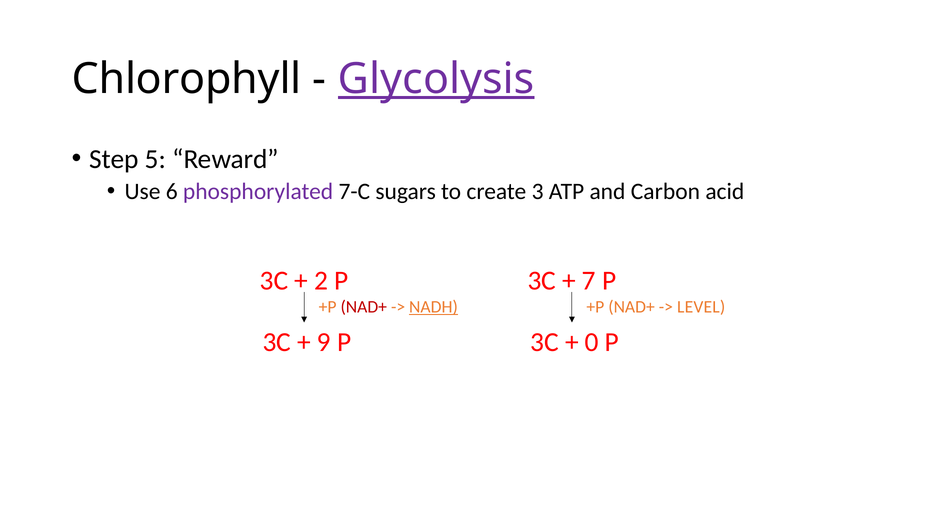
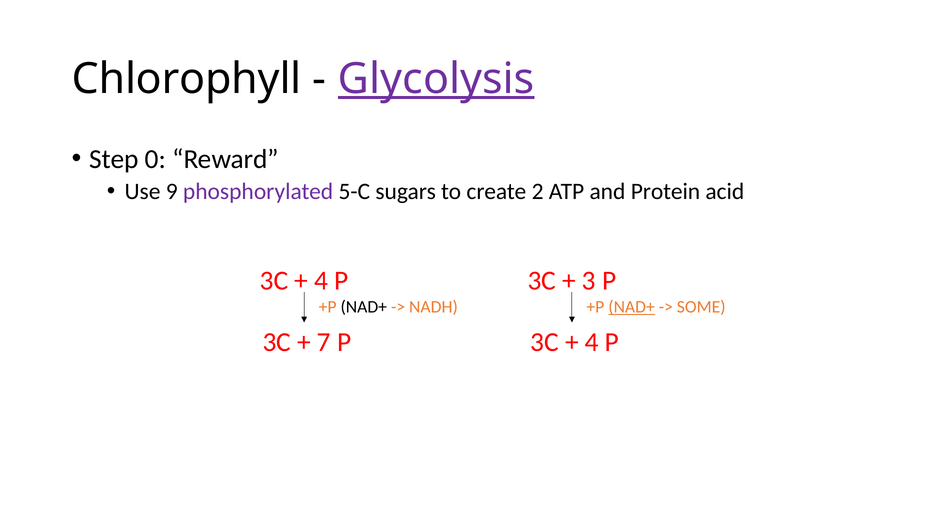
5: 5 -> 0 (155, 159)
6: 6 -> 9 (172, 191)
7-C: 7-C -> 5-C (354, 191)
3: 3 -> 2 (538, 191)
Carbon: Carbon -> Protein (665, 191)
2: 2 -> 4 (321, 281)
7: 7 -> 3 (589, 281)
NAD+ colour: red -> black (364, 307)
NADH underline: present -> none (433, 307)
NAD+ underline: none -> present (632, 307)
LEVEL: LEVEL -> SOME (701, 307)
9: 9 -> 7 (324, 342)
0: 0 -> 4 (592, 342)
